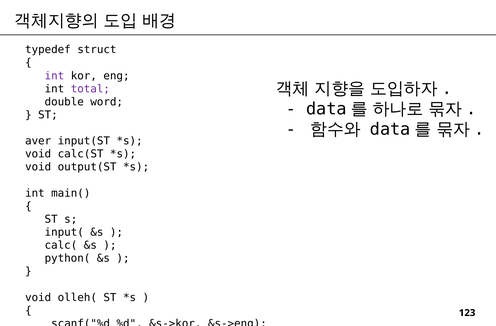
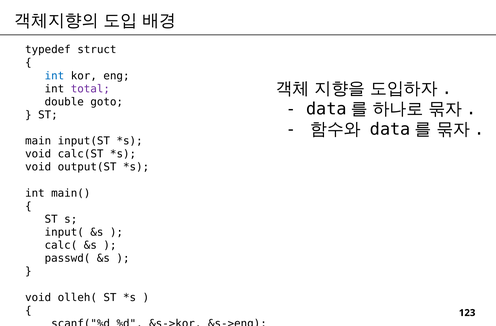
int colour: purple -> blue (54, 76)
word: word -> goto (107, 102)
aver: aver -> main (38, 141)
python(: python( -> passwd( (67, 258)
